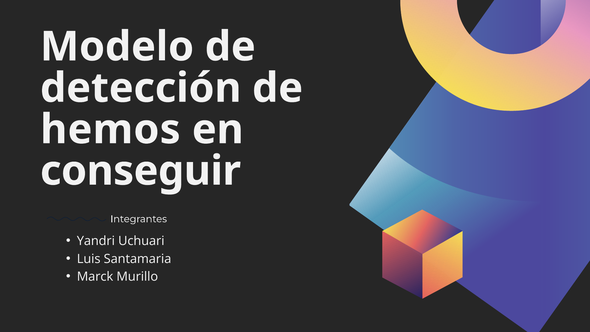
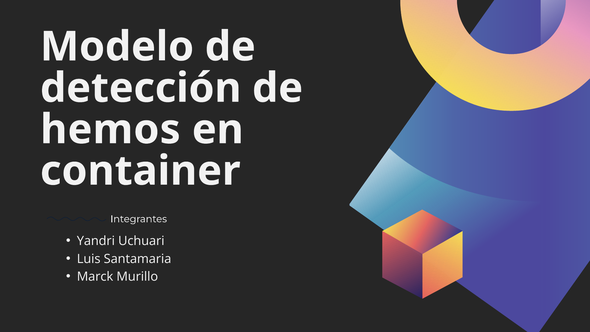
conseguir: conseguir -> container (140, 171)
